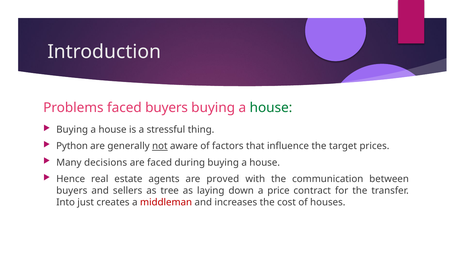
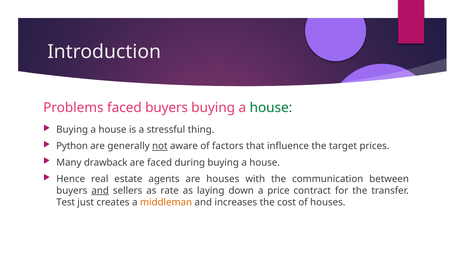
decisions: decisions -> drawback (106, 163)
are proved: proved -> houses (223, 179)
and underline: none -> present (100, 191)
tree: tree -> rate (170, 191)
Into: Into -> Test (66, 203)
middleman colour: red -> orange (166, 203)
